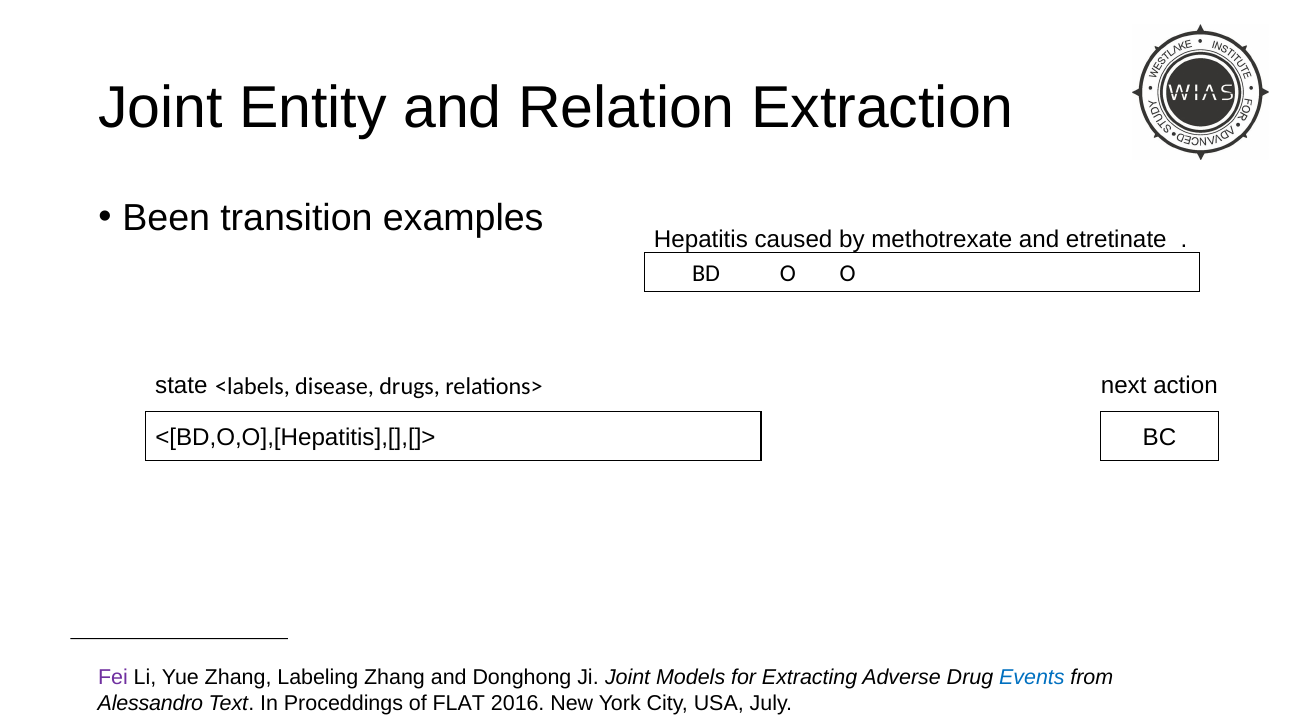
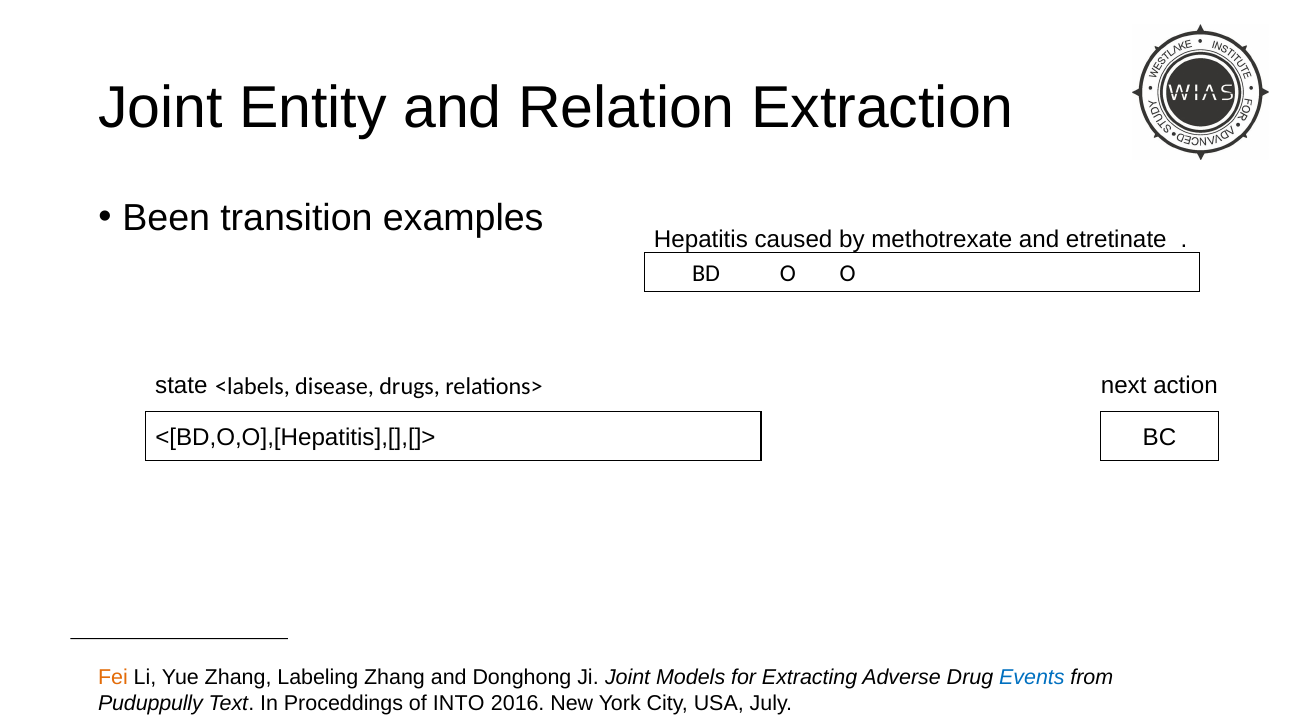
Fei colour: purple -> orange (113, 678)
Alessandro: Alessandro -> Puduppully (150, 703)
FLAT: FLAT -> INTO (459, 703)
